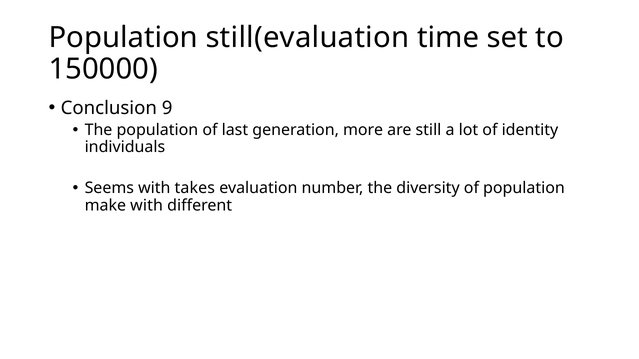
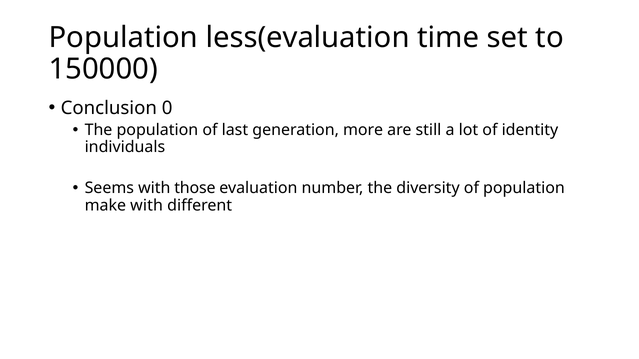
still(evaluation: still(evaluation -> less(evaluation (308, 38)
9: 9 -> 0 (167, 108)
takes: takes -> those (195, 188)
